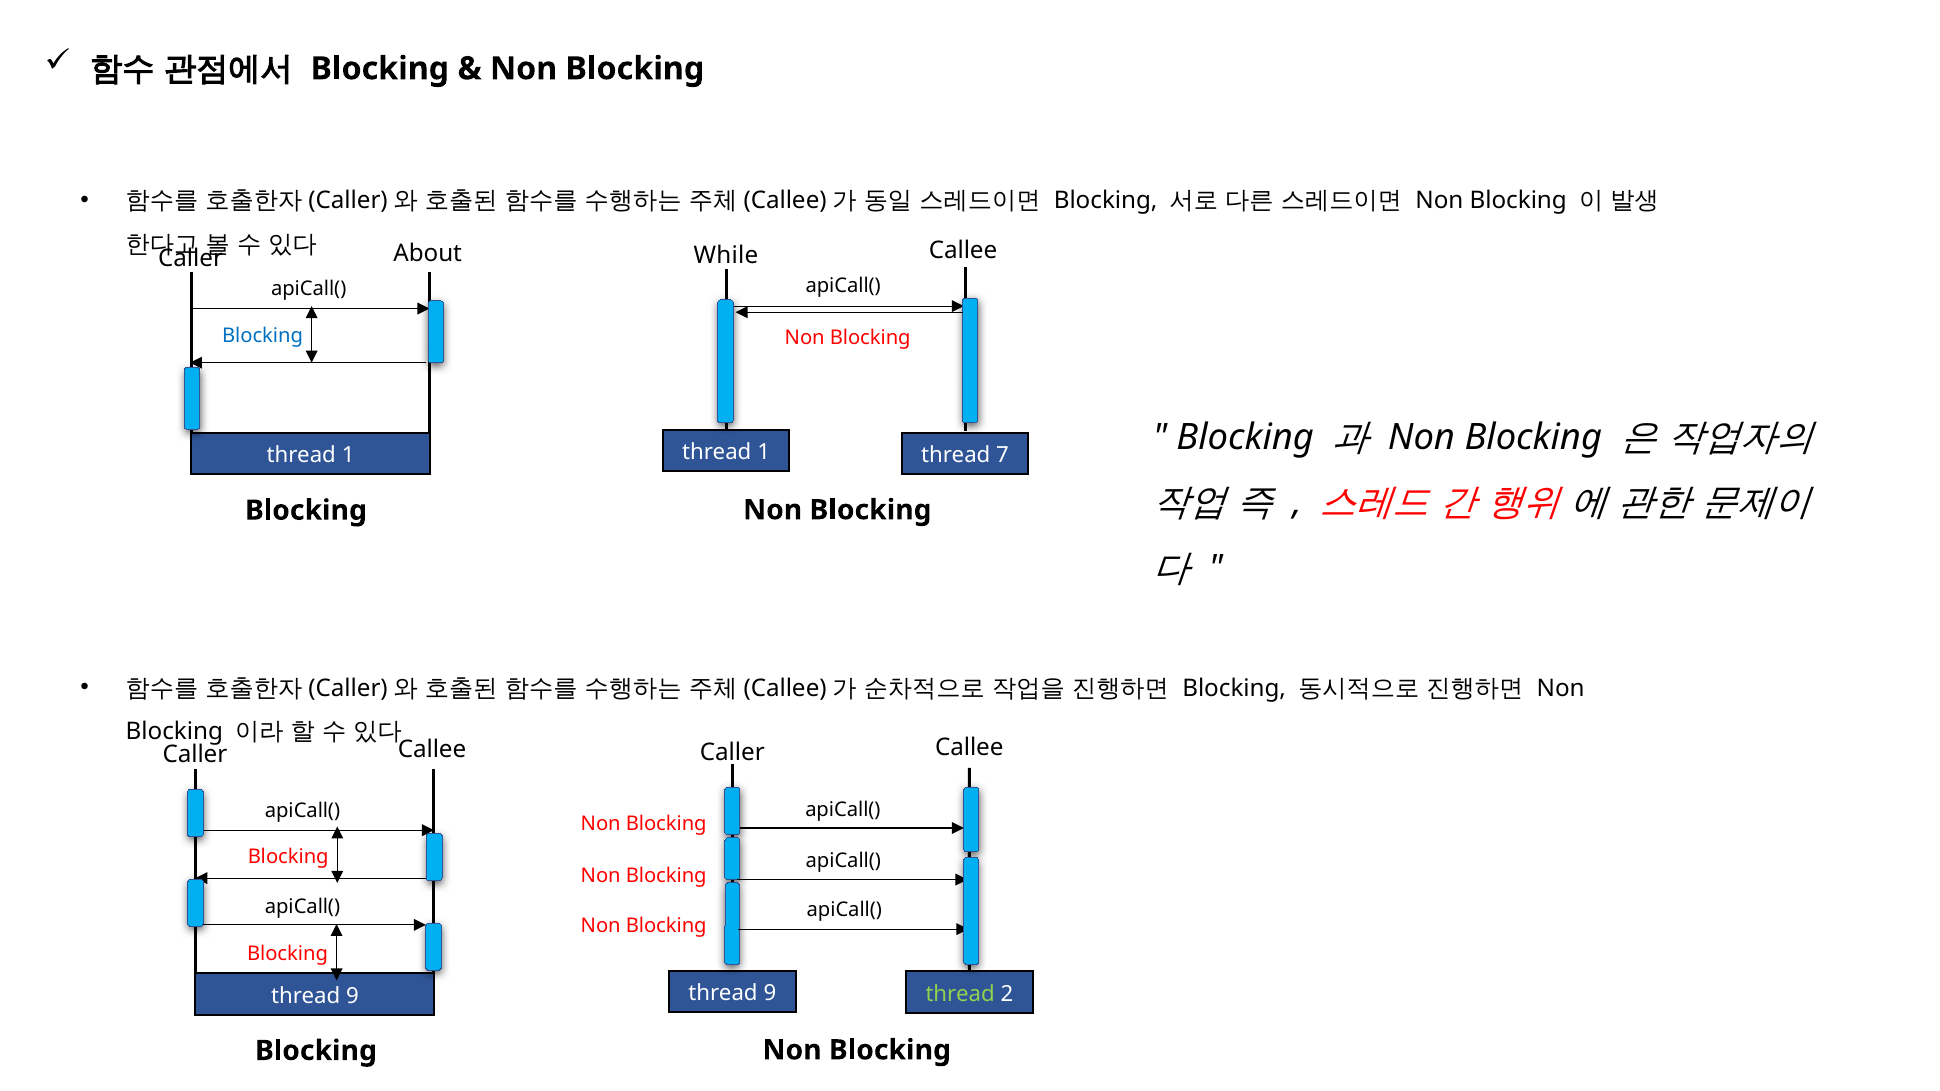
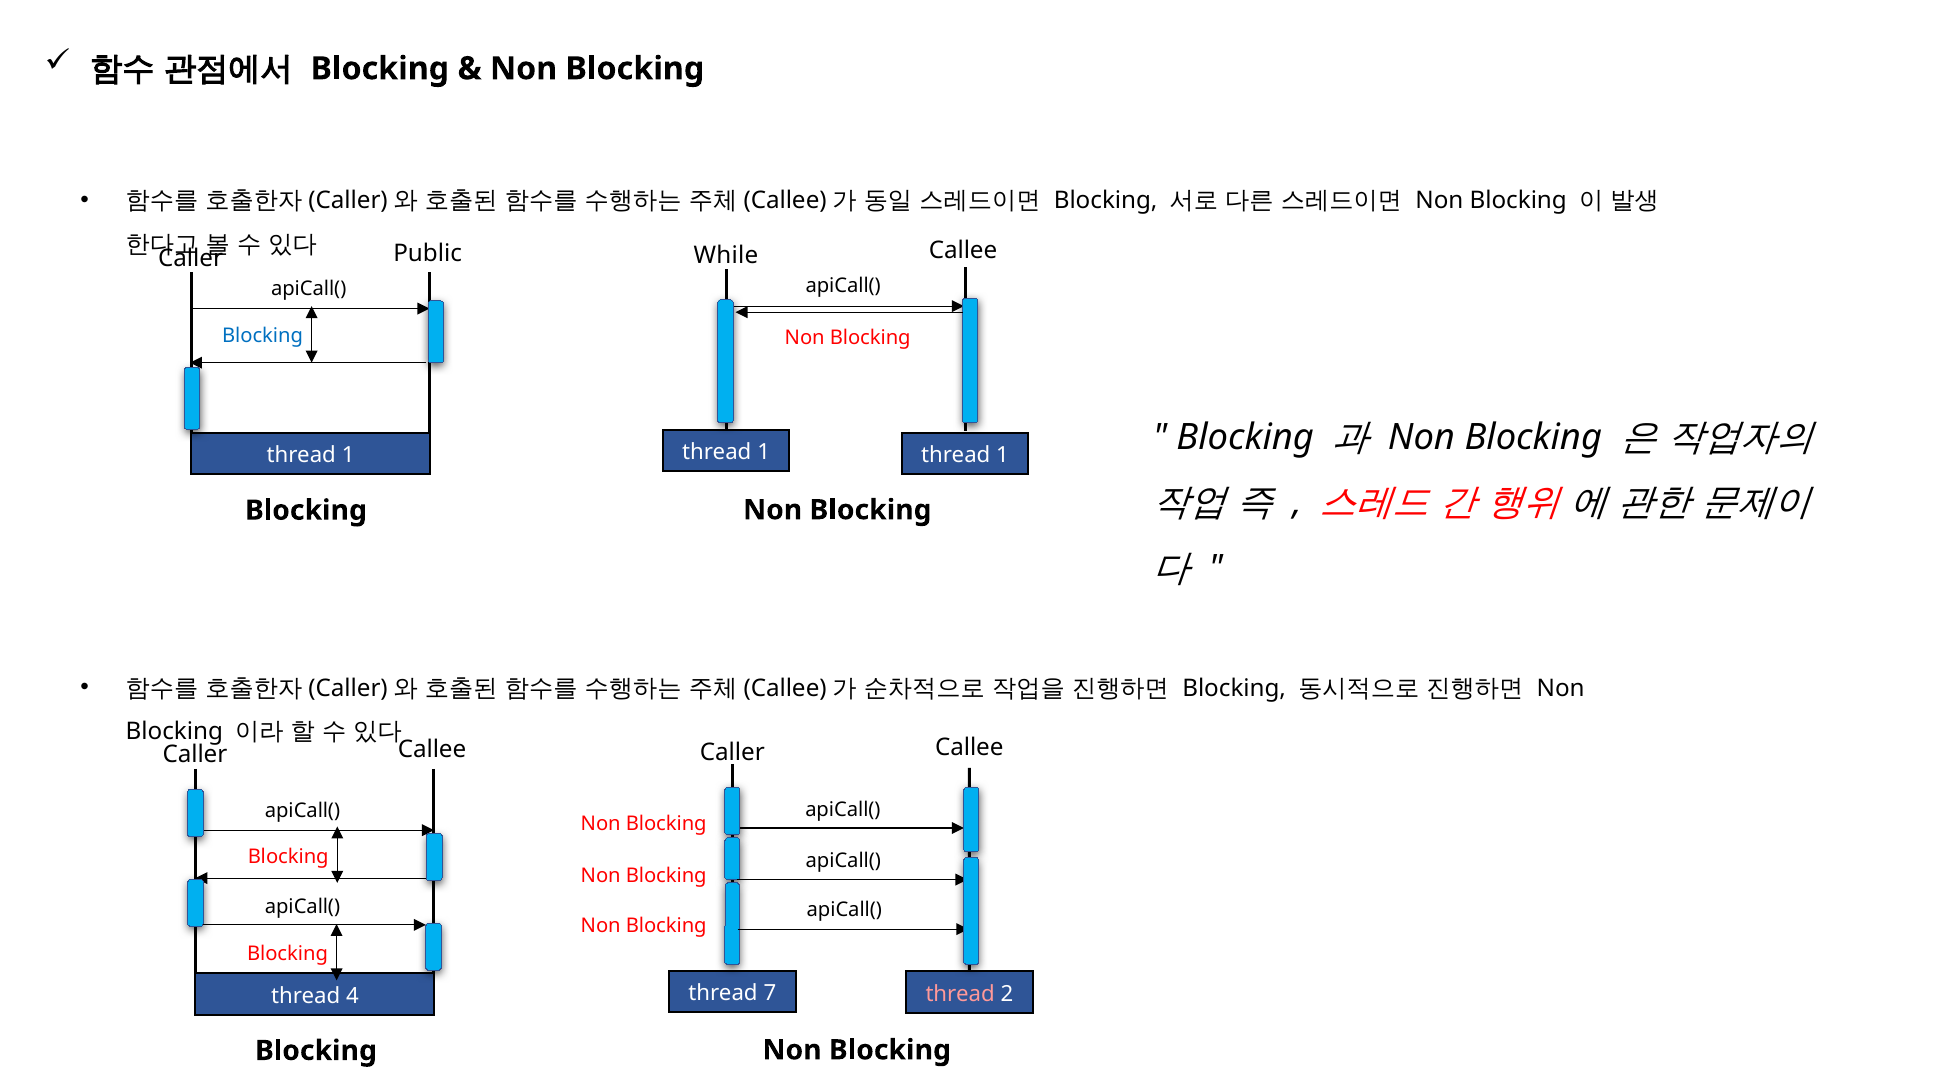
About: About -> Public (428, 253)
1 thread 7: 7 -> 1 (1003, 455)
9: 9 -> 7 (770, 993)
thread colour: light green -> pink (960, 994)
9: 9 -> 4 (353, 996)
